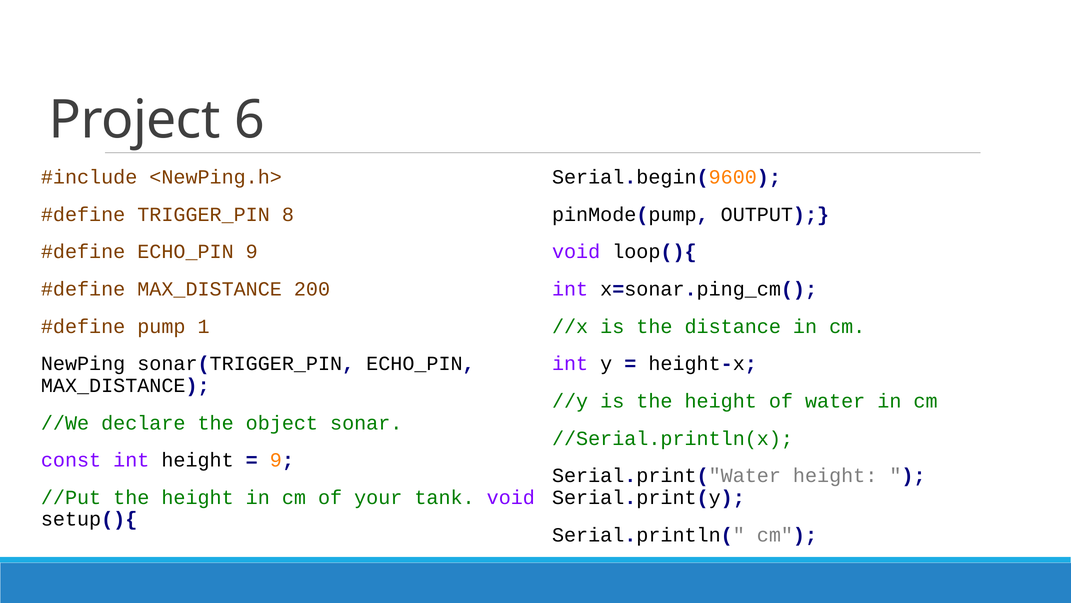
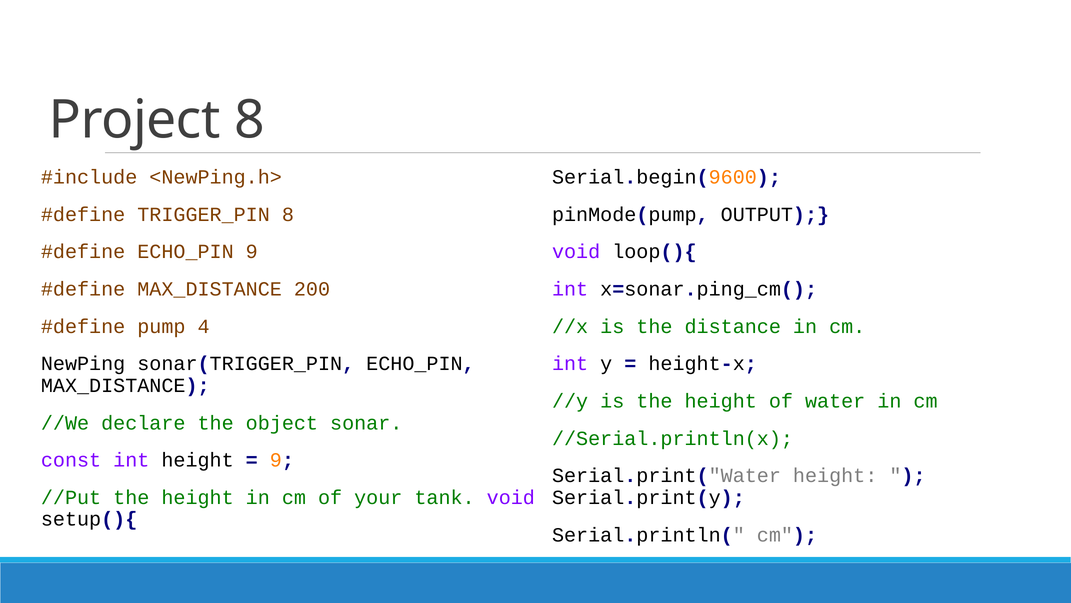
Project 6: 6 -> 8 (250, 120)
1: 1 -> 4 (204, 326)
